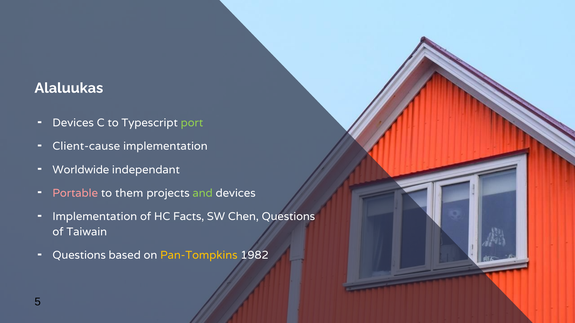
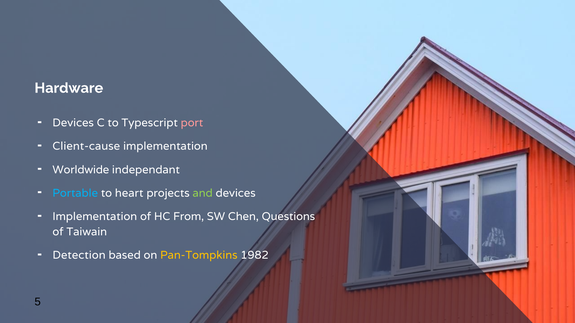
Alaluukas: Alaluukas -> Hardware (69, 88)
port colour: light green -> pink (192, 123)
Portable colour: pink -> light blue (75, 193)
them: them -> heart (129, 193)
Facts: Facts -> From (189, 217)
Questions: Questions -> Detection (79, 256)
